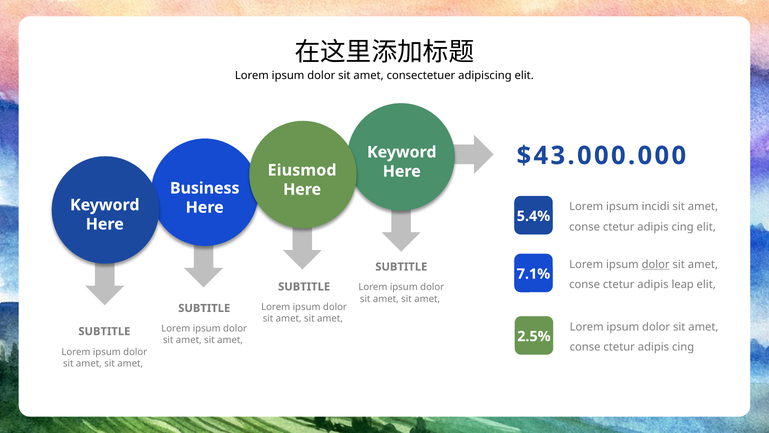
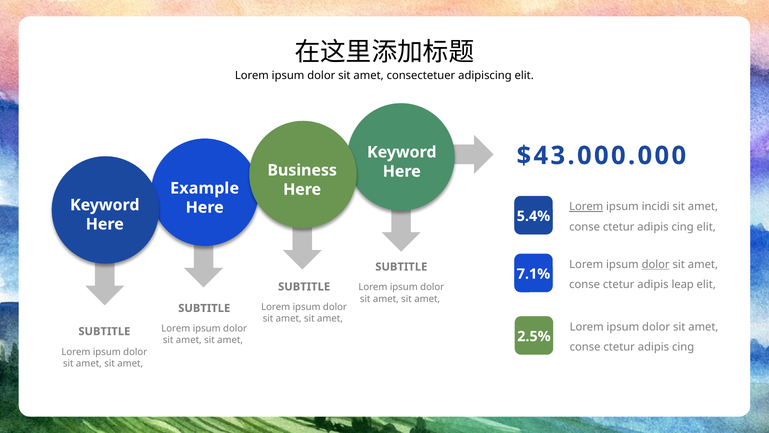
Eiusmod: Eiusmod -> Business (302, 170)
Business: Business -> Example (205, 188)
Lorem underline: none -> present (586, 206)
